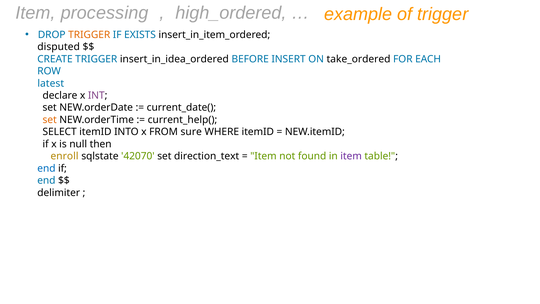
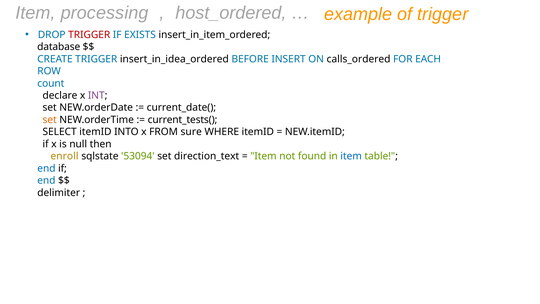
high_ordered: high_ordered -> host_ordered (231, 13)
TRIGGER colour: orange -> red (89, 35)
disputed: disputed -> database (59, 47)
take_ordered: take_ordered -> calls_ordered (359, 59)
latest: latest -> count (51, 83)
current_help(: current_help( -> current_tests( (183, 120)
42070: 42070 -> 53094 (138, 156)
item colour: purple -> blue (351, 156)
